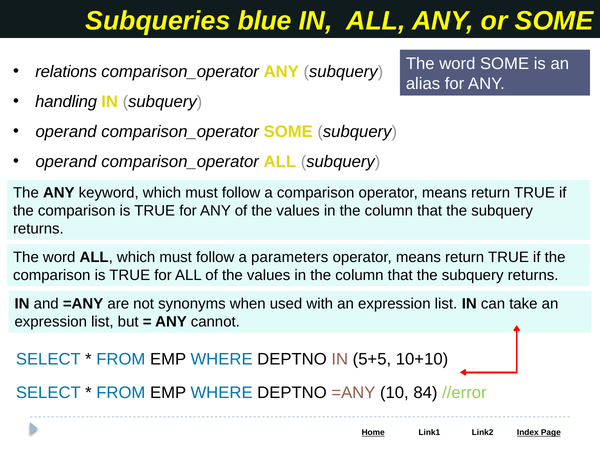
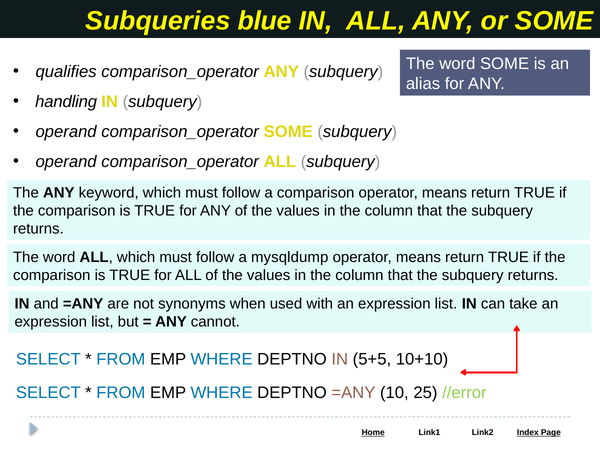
relations: relations -> qualifies (66, 72)
parameters: parameters -> mysqldump (290, 257)
84: 84 -> 25 (425, 393)
